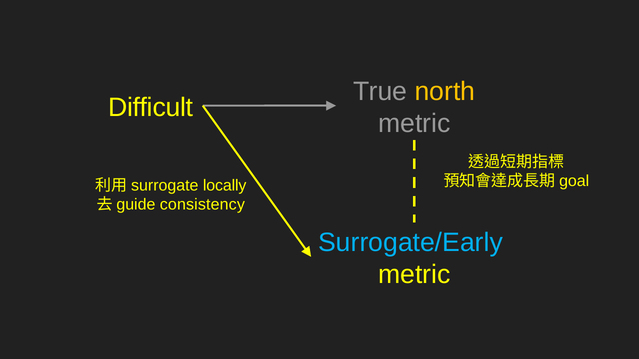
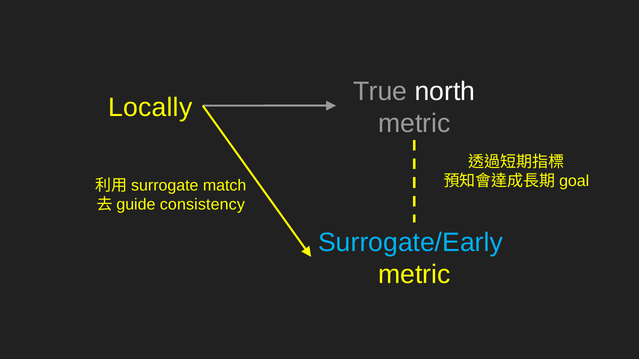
north colour: yellow -> white (445, 92)
Difficult: Difficult -> Locally (150, 108)
locally: locally -> match (225, 186)
